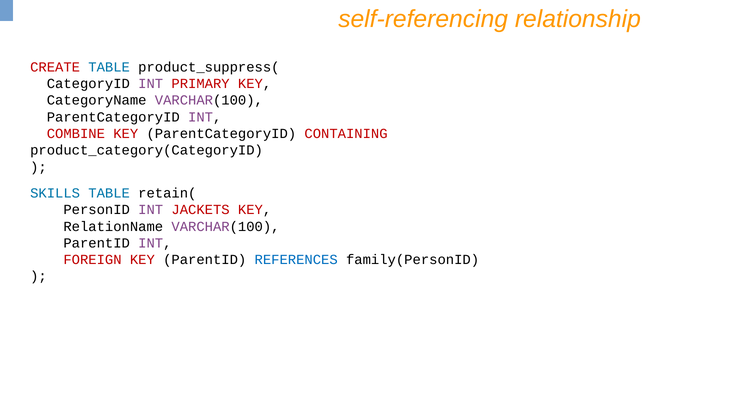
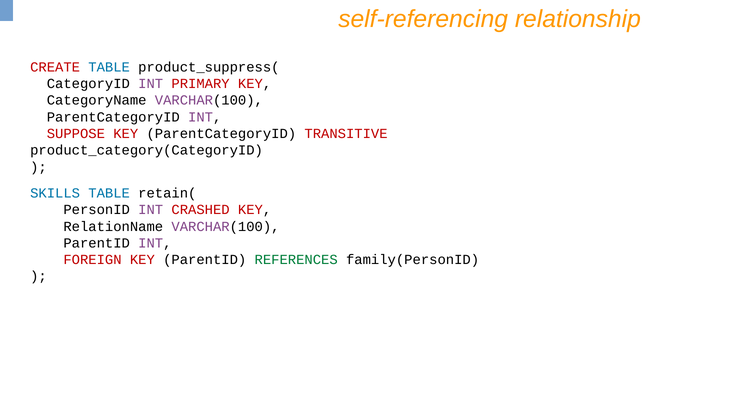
COMBINE: COMBINE -> SUPPOSE (76, 134)
CONTAINING: CONTAINING -> TRANSITIVE (346, 134)
JACKETS: JACKETS -> CRASHED (201, 210)
REFERENCES colour: blue -> green (296, 260)
